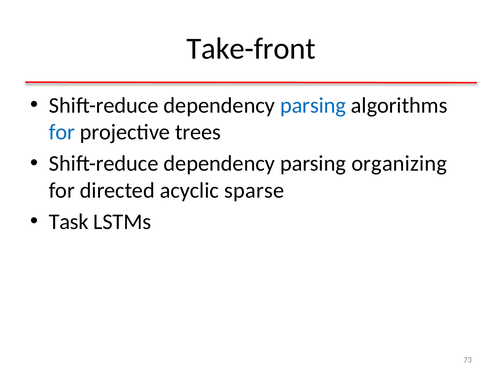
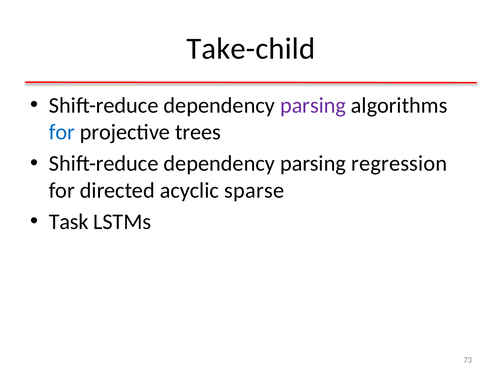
Take-front: Take-front -> Take-child (251, 49)
parsing colour: blue -> purple (313, 105)
organizing: organizing -> regression (399, 163)
